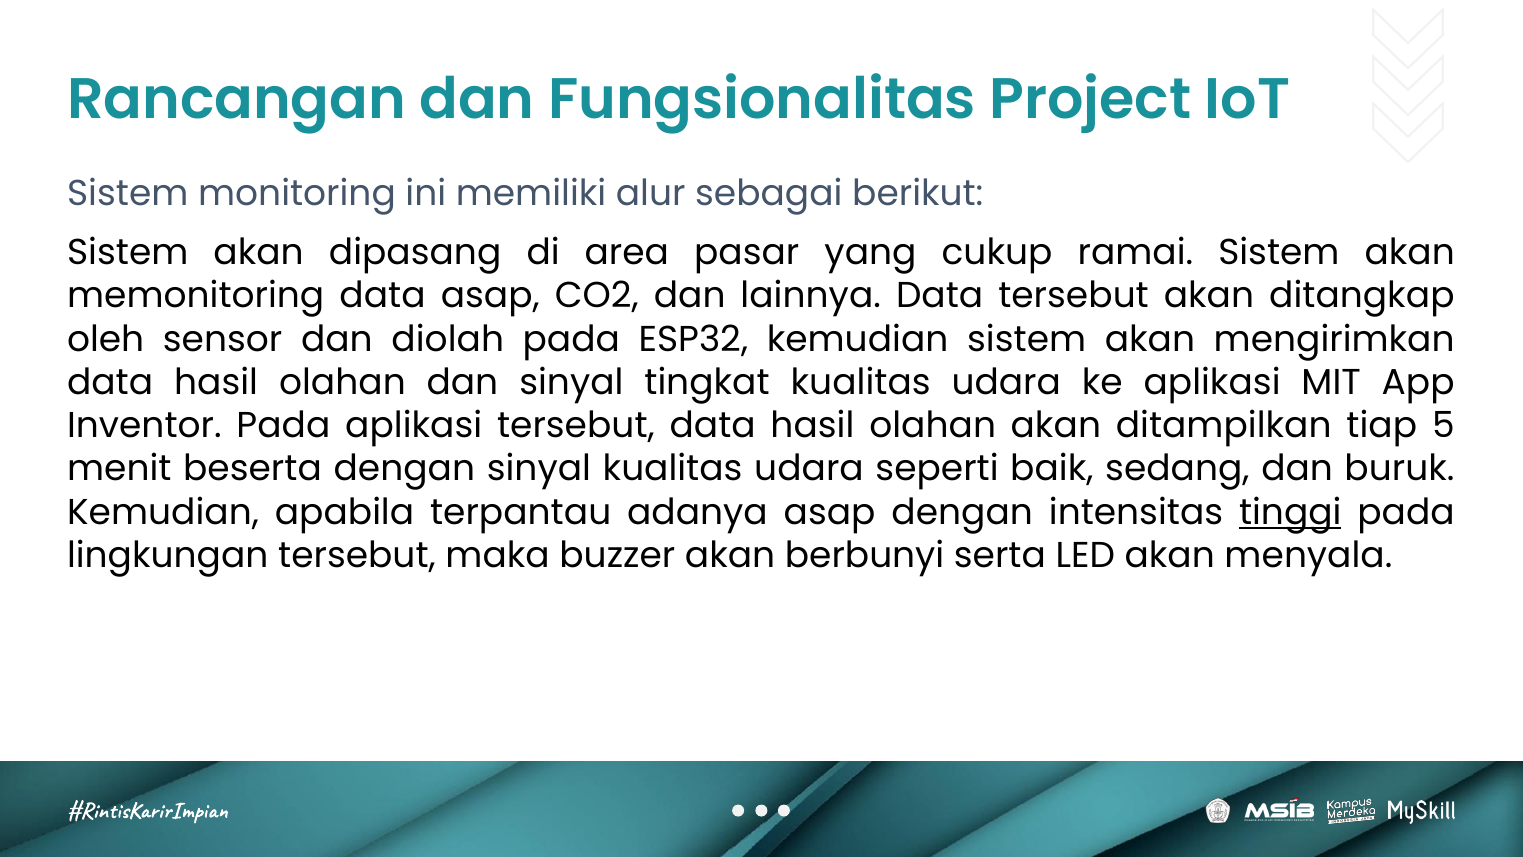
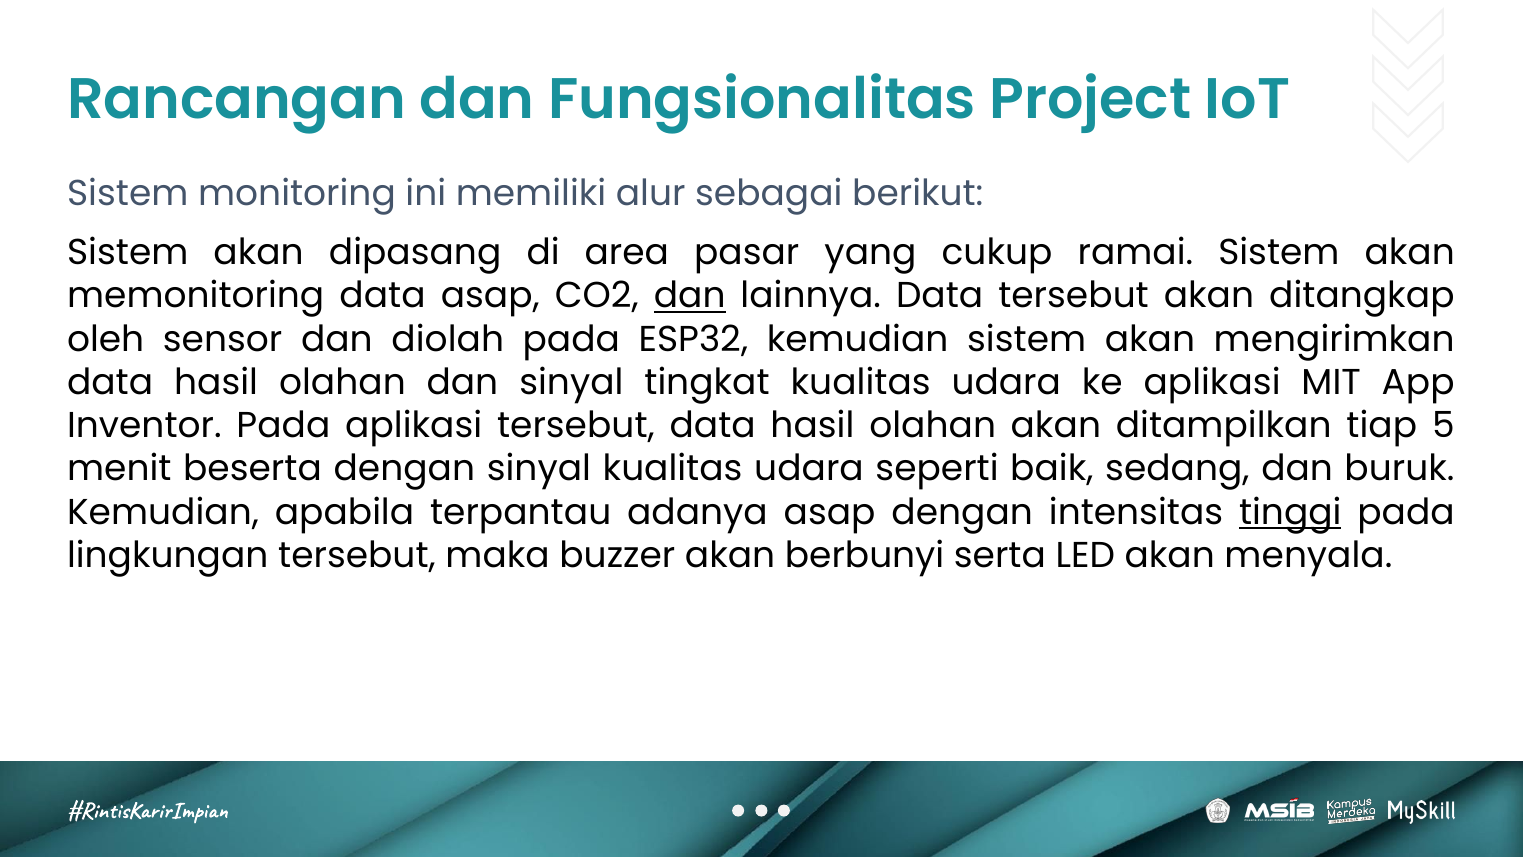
dan underline: none -> present (690, 296)
